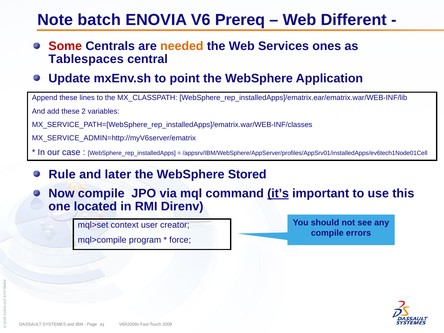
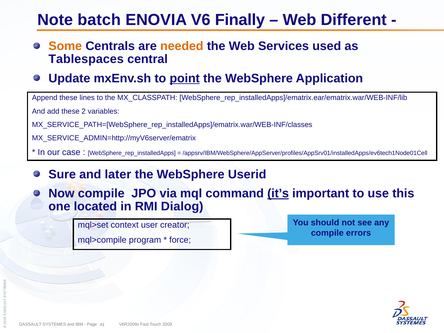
Prereq: Prereq -> Finally (240, 20)
Some colour: red -> orange (65, 46)
ones: ones -> used (327, 46)
point underline: none -> present (185, 78)
Rule: Rule -> Sure (62, 174)
Stored: Stored -> Userid (247, 174)
Direnv: Direnv -> Dialog (182, 207)
